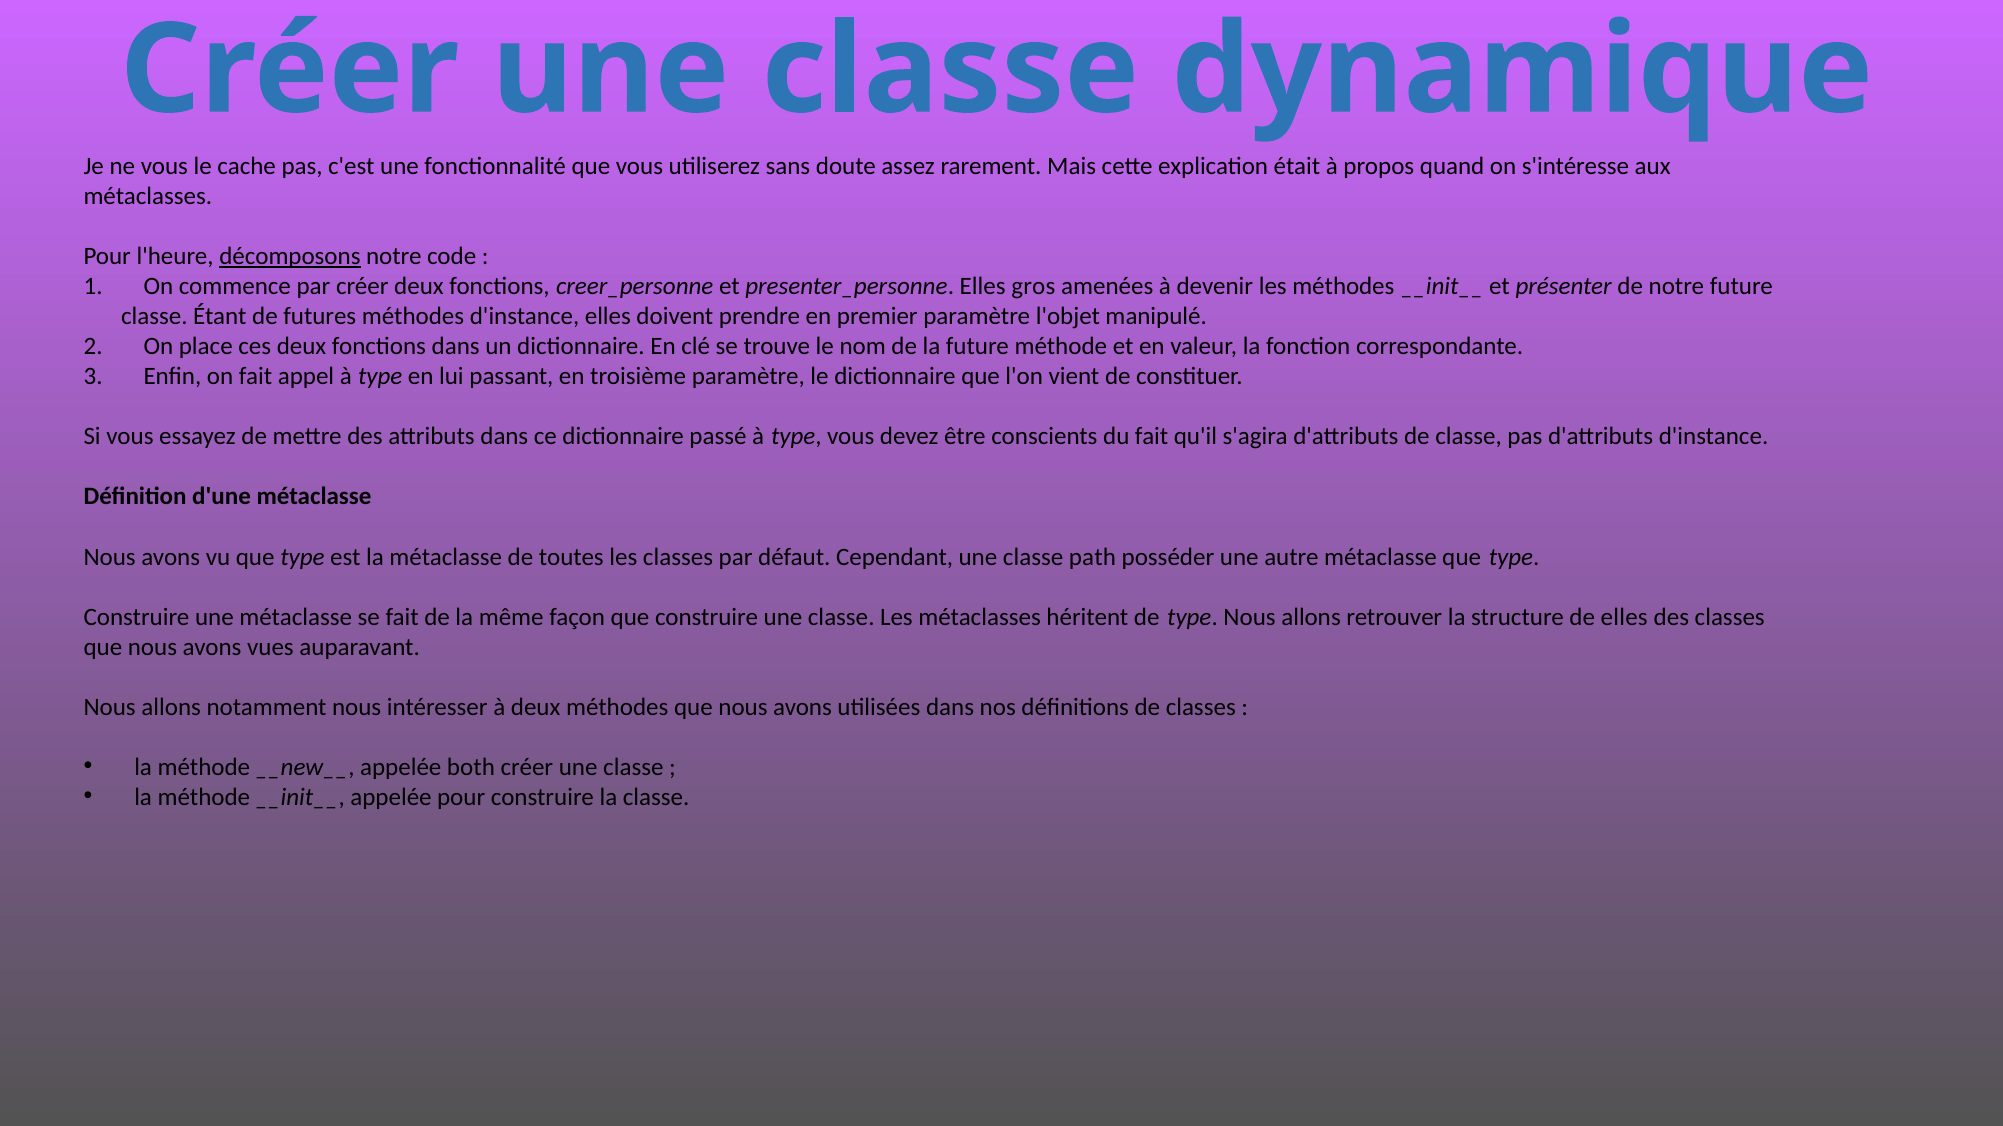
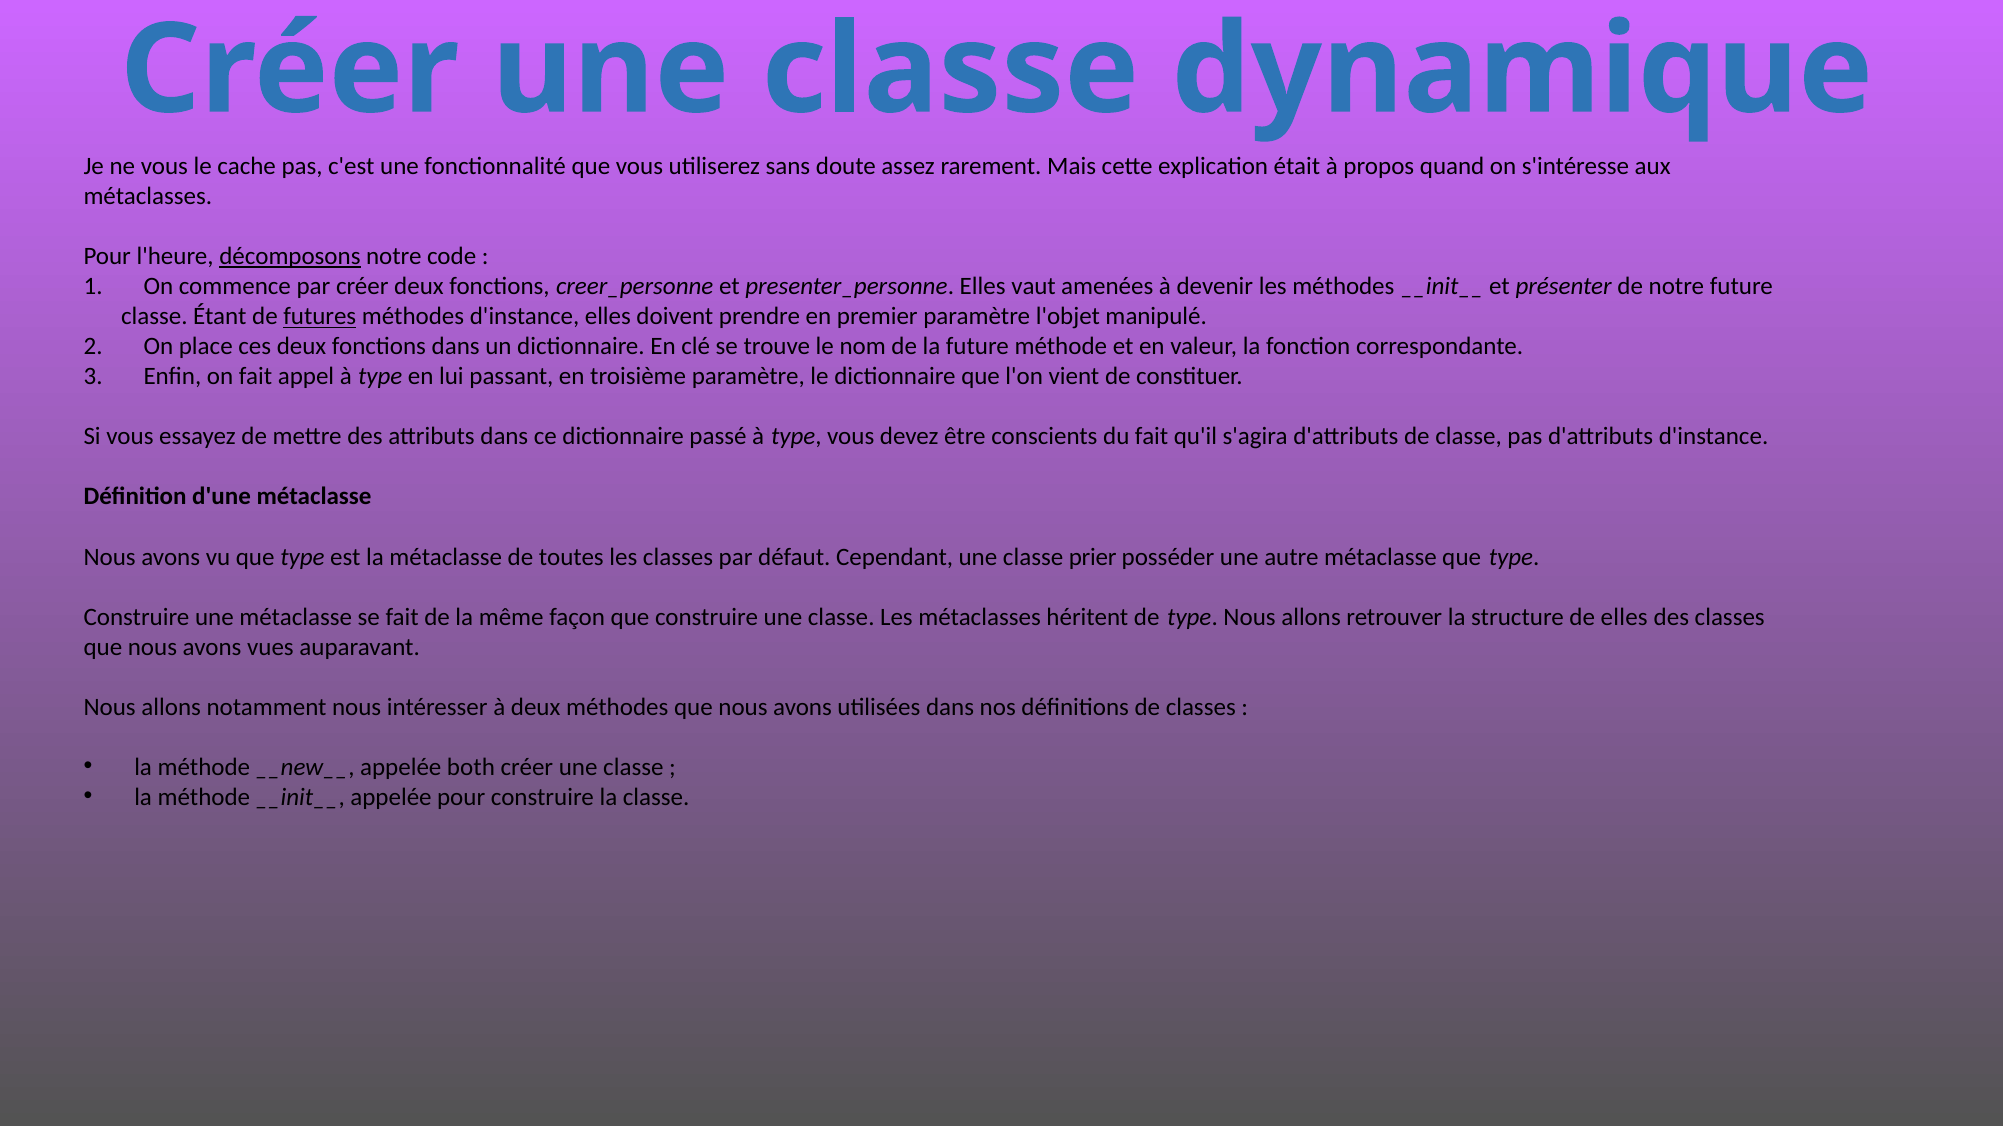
gros: gros -> vaut (1034, 287)
futures underline: none -> present (320, 317)
path: path -> prier (1093, 557)
